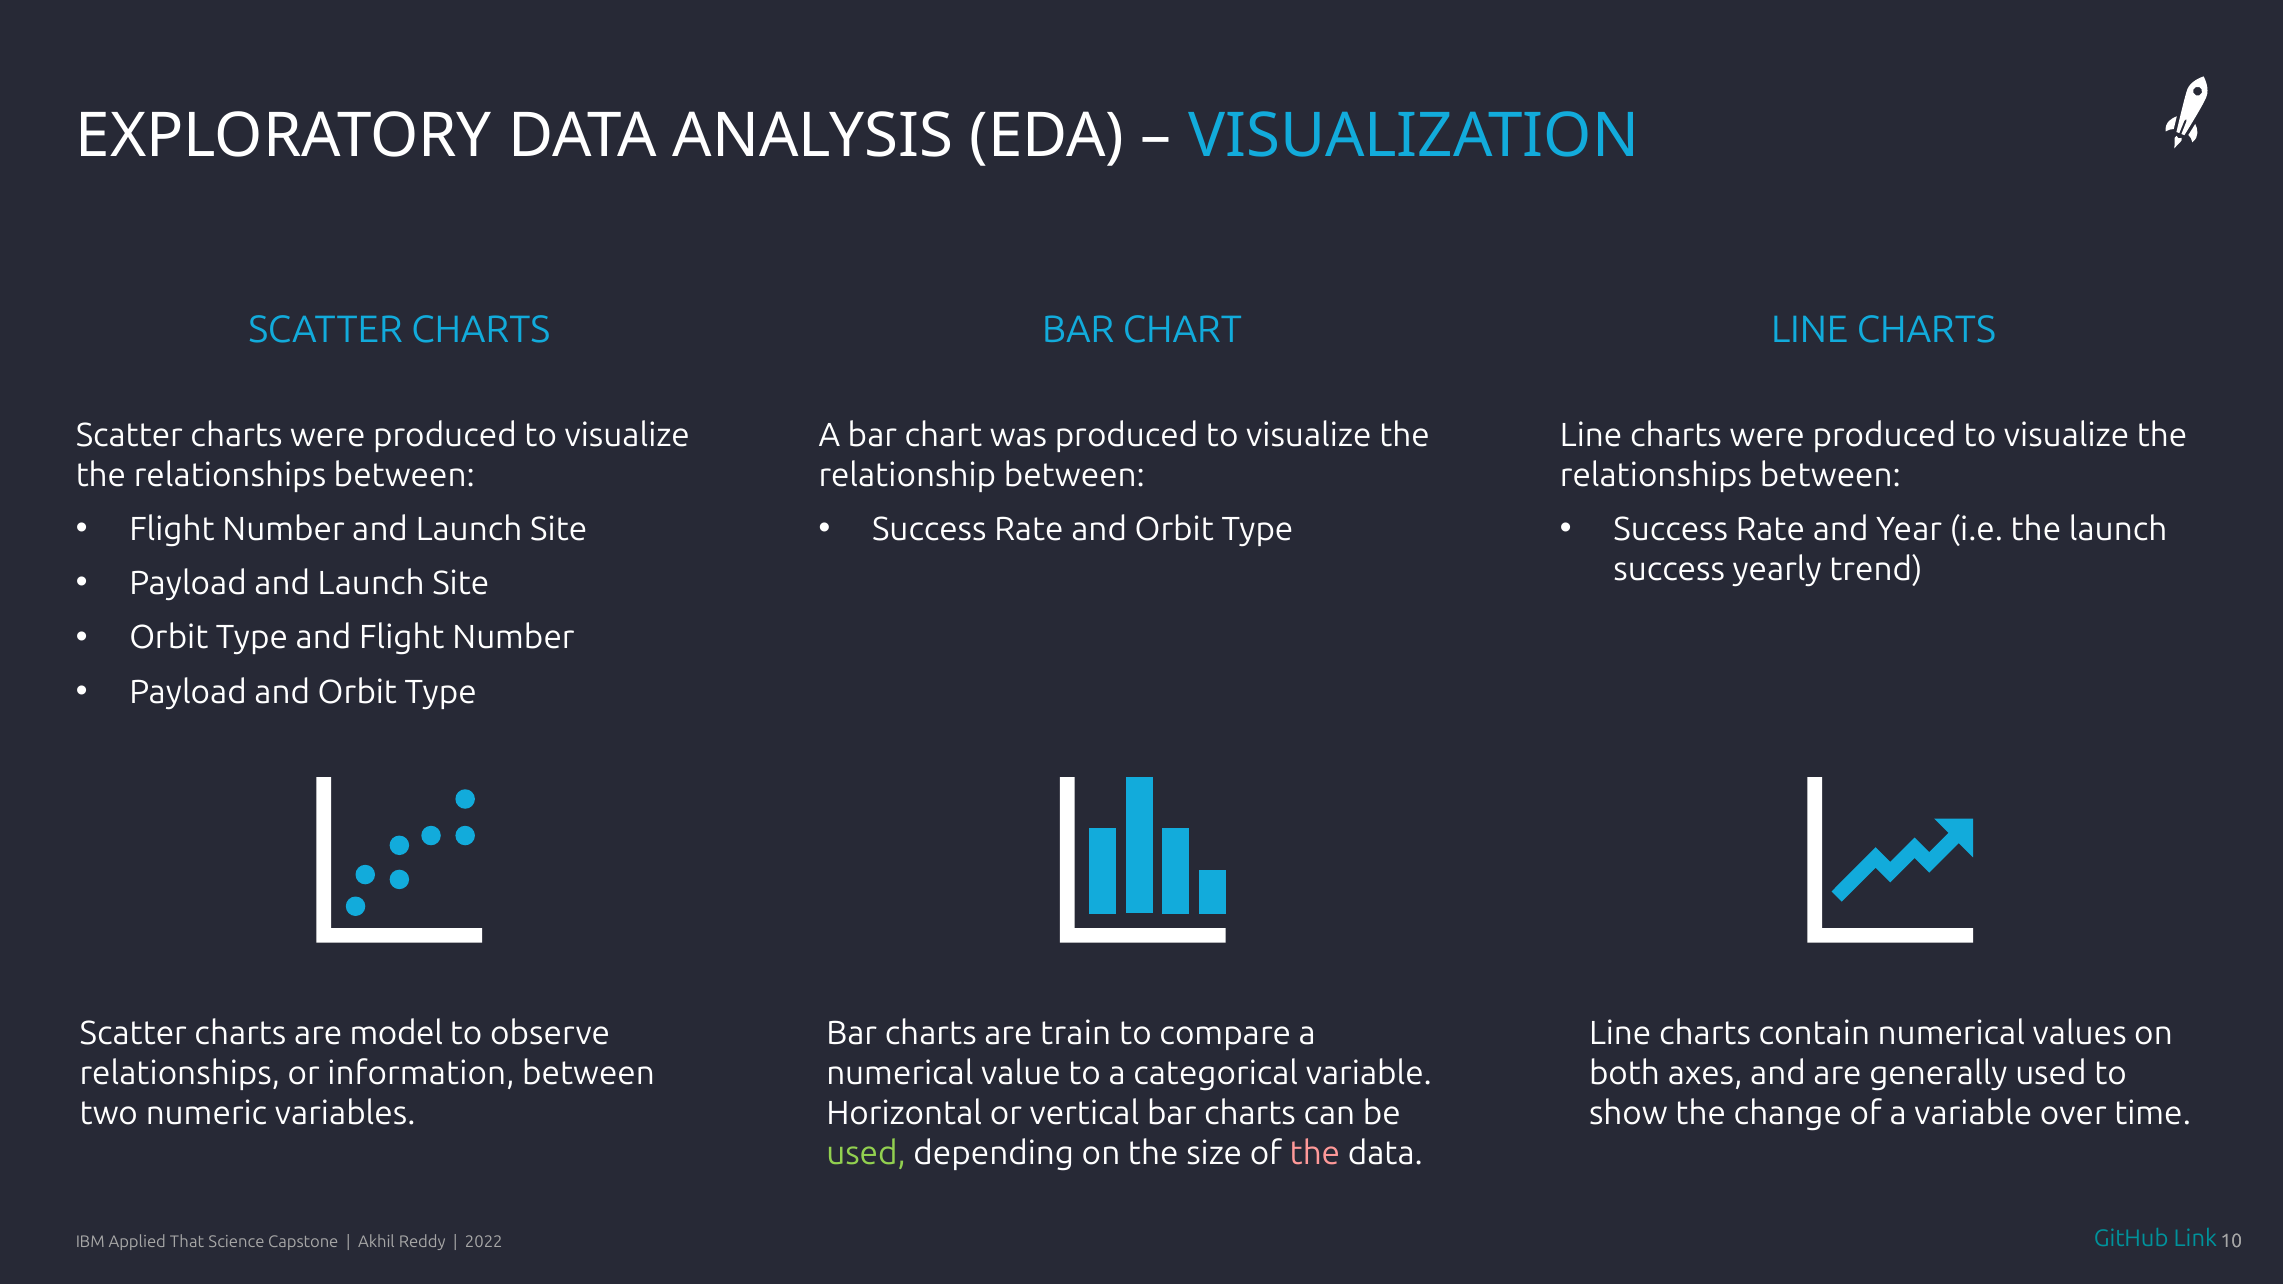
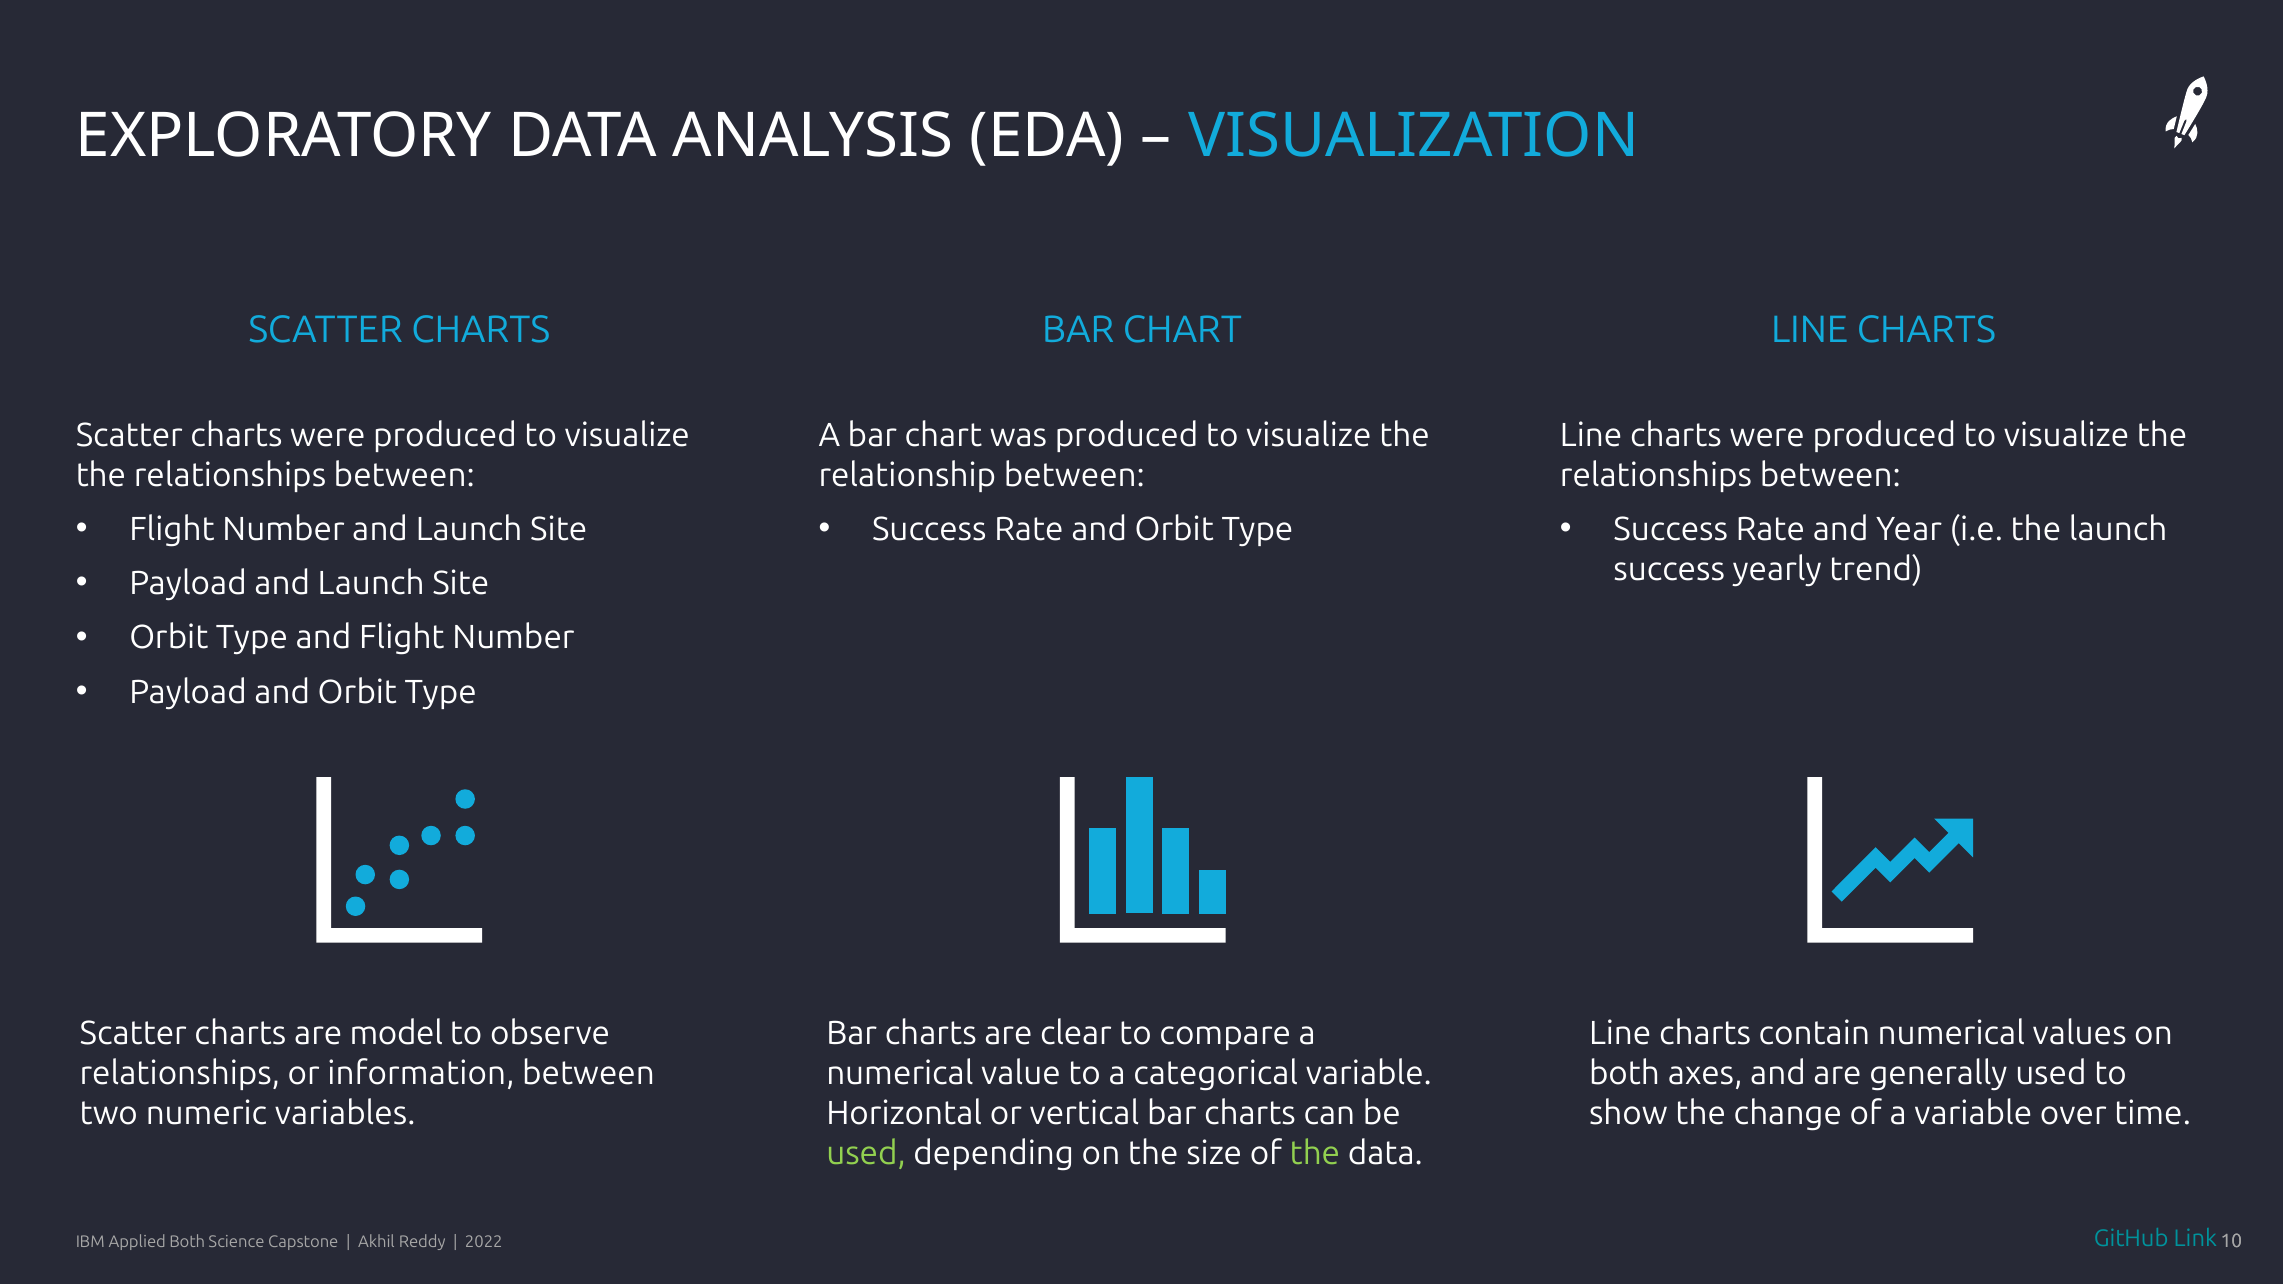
train: train -> clear (1076, 1033)
the colour: pink -> light green (1315, 1153)
That: That -> Both (187, 1242)
